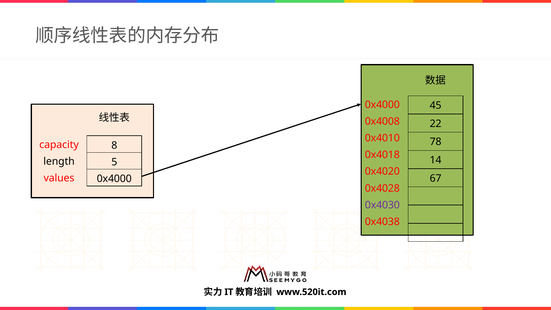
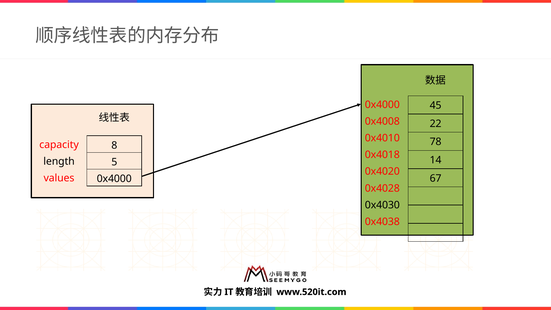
0x4030 colour: purple -> black (382, 205)
